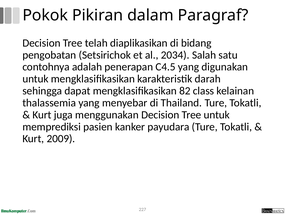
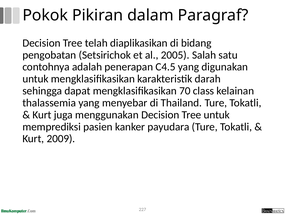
2034: 2034 -> 2005 (175, 55)
82: 82 -> 70 (185, 91)
